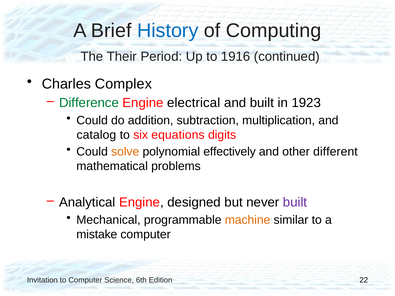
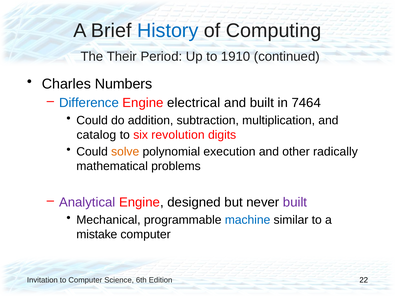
1916: 1916 -> 1910 (236, 57)
Complex: Complex -> Numbers (124, 84)
Difference colour: green -> blue (89, 103)
1923: 1923 -> 7464 (306, 103)
equations: equations -> revolution (178, 135)
effectively: effectively -> execution (229, 152)
different: different -> radically (335, 152)
Analytical colour: black -> purple (87, 203)
machine colour: orange -> blue (248, 220)
